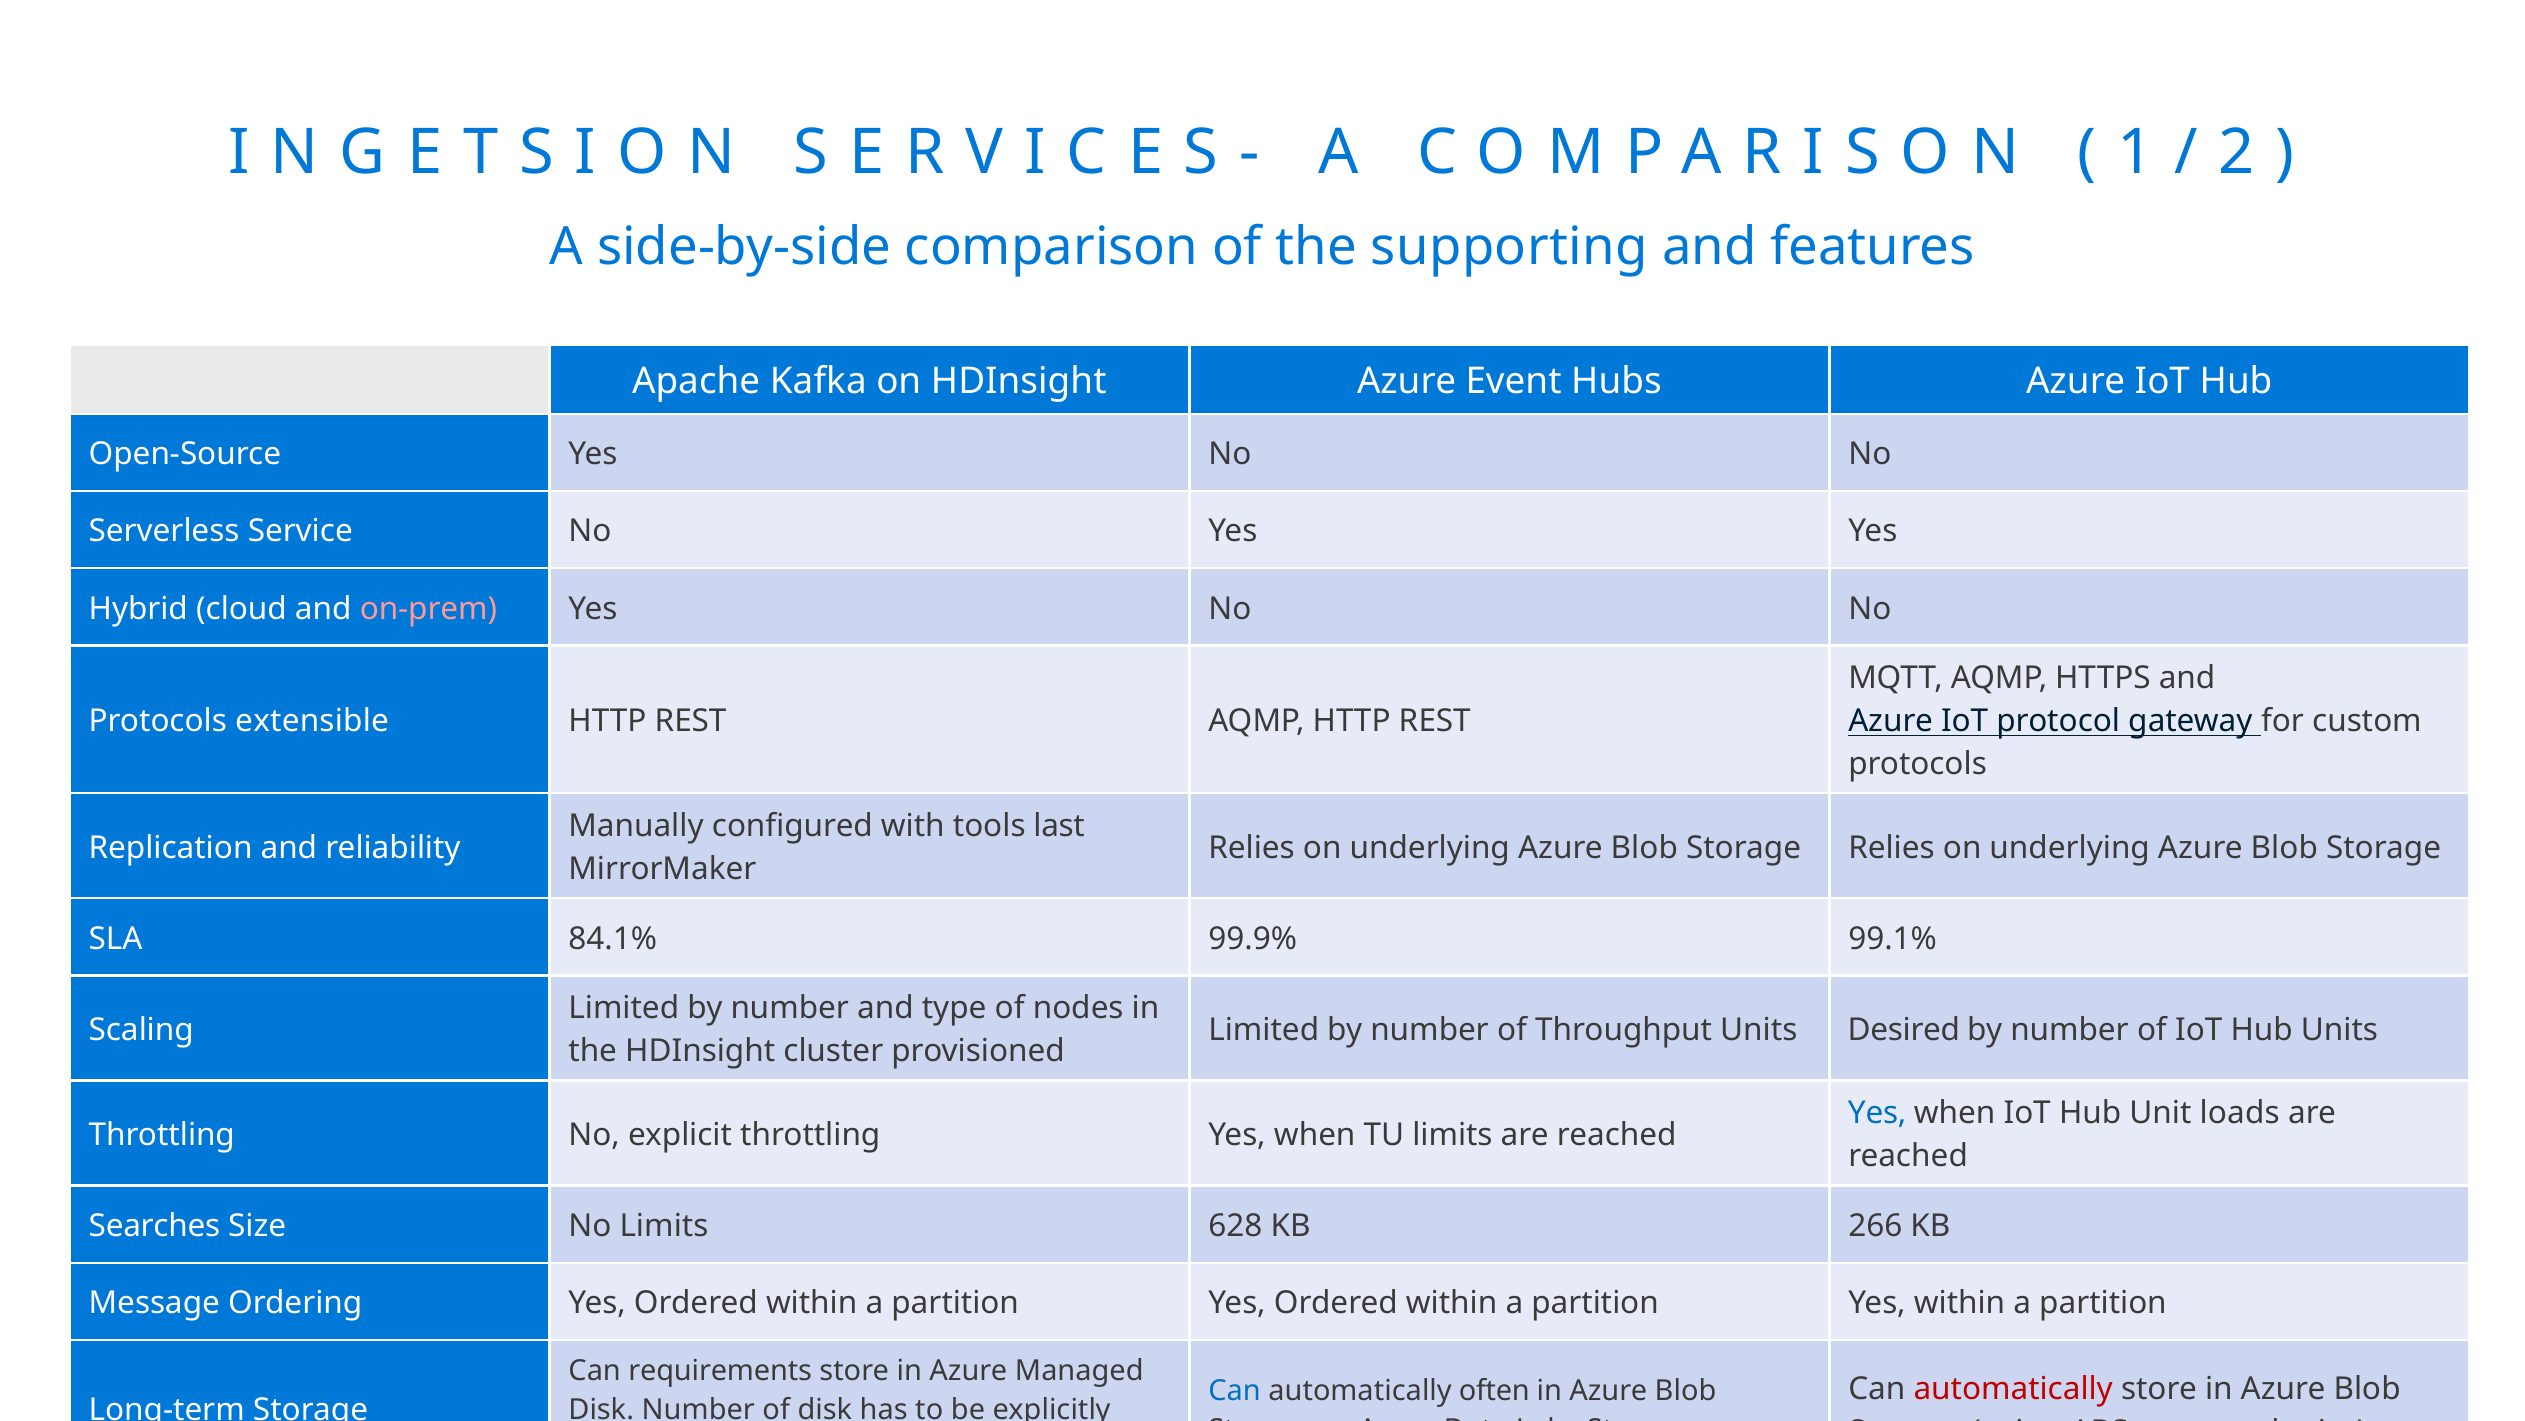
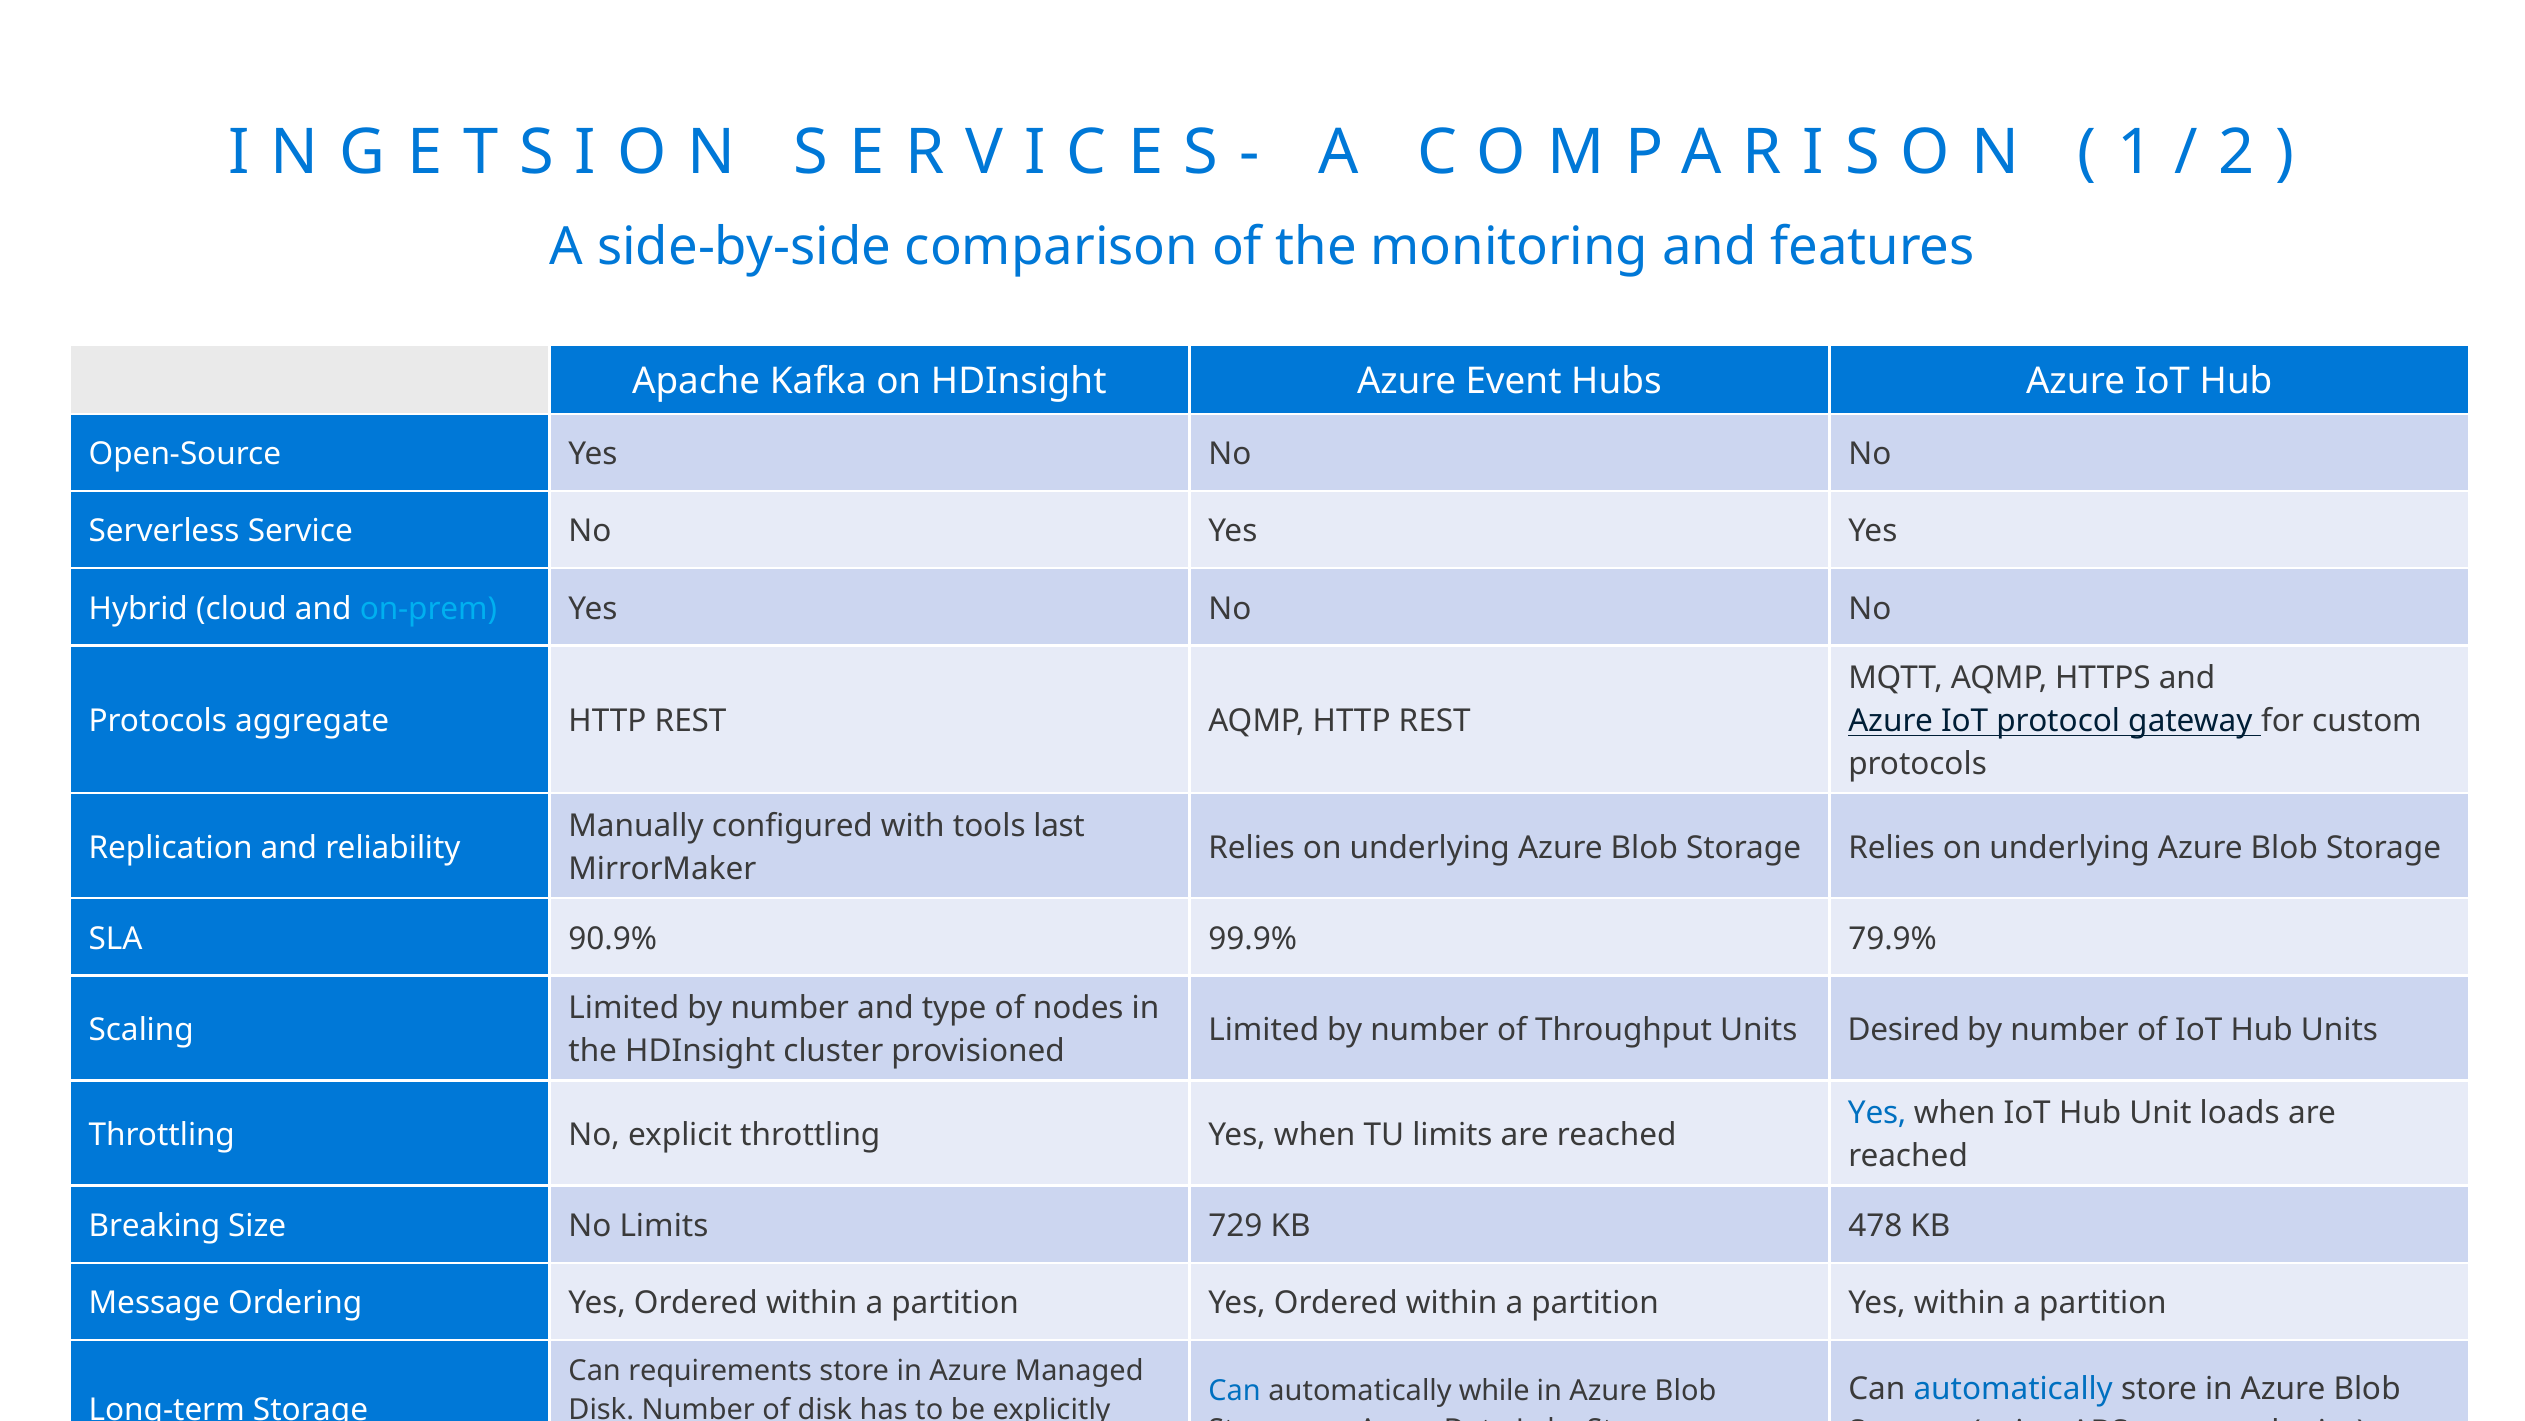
supporting: supporting -> monitoring (1510, 247)
on-prem colour: pink -> light blue (428, 608)
extensible: extensible -> aggregate (312, 721)
84.1%: 84.1% -> 90.9% (613, 938)
99.1%: 99.1% -> 79.9% (1893, 938)
Searches: Searches -> Breaking (154, 1225)
628: 628 -> 729 (1235, 1225)
266: 266 -> 478 (1875, 1225)
automatically colour: red -> blue (2013, 1388)
often: often -> while (1494, 1390)
